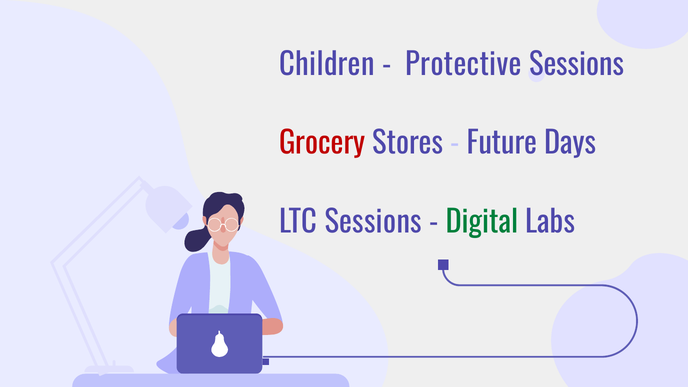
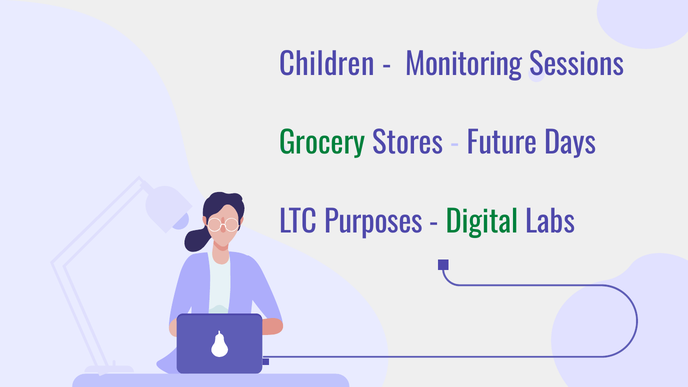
Protective: Protective -> Monitoring (464, 65)
Grocery colour: red -> green (322, 144)
LTC Sessions: Sessions -> Purposes (373, 223)
